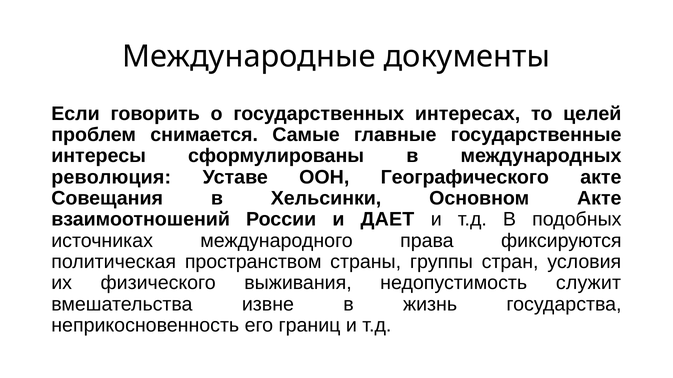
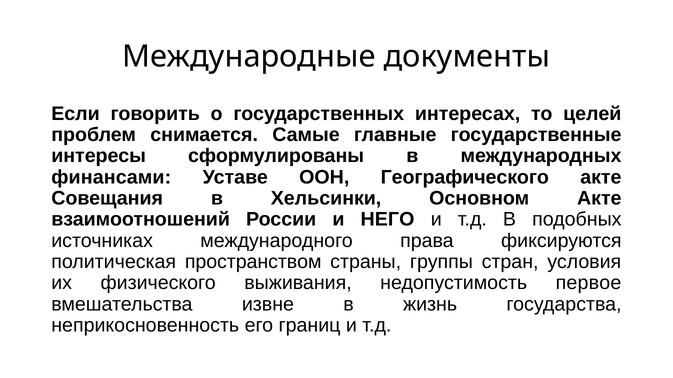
революция: революция -> финансами (111, 177)
ДАЕТ: ДАЕТ -> НЕГО (387, 220)
служит: служит -> первое (588, 283)
